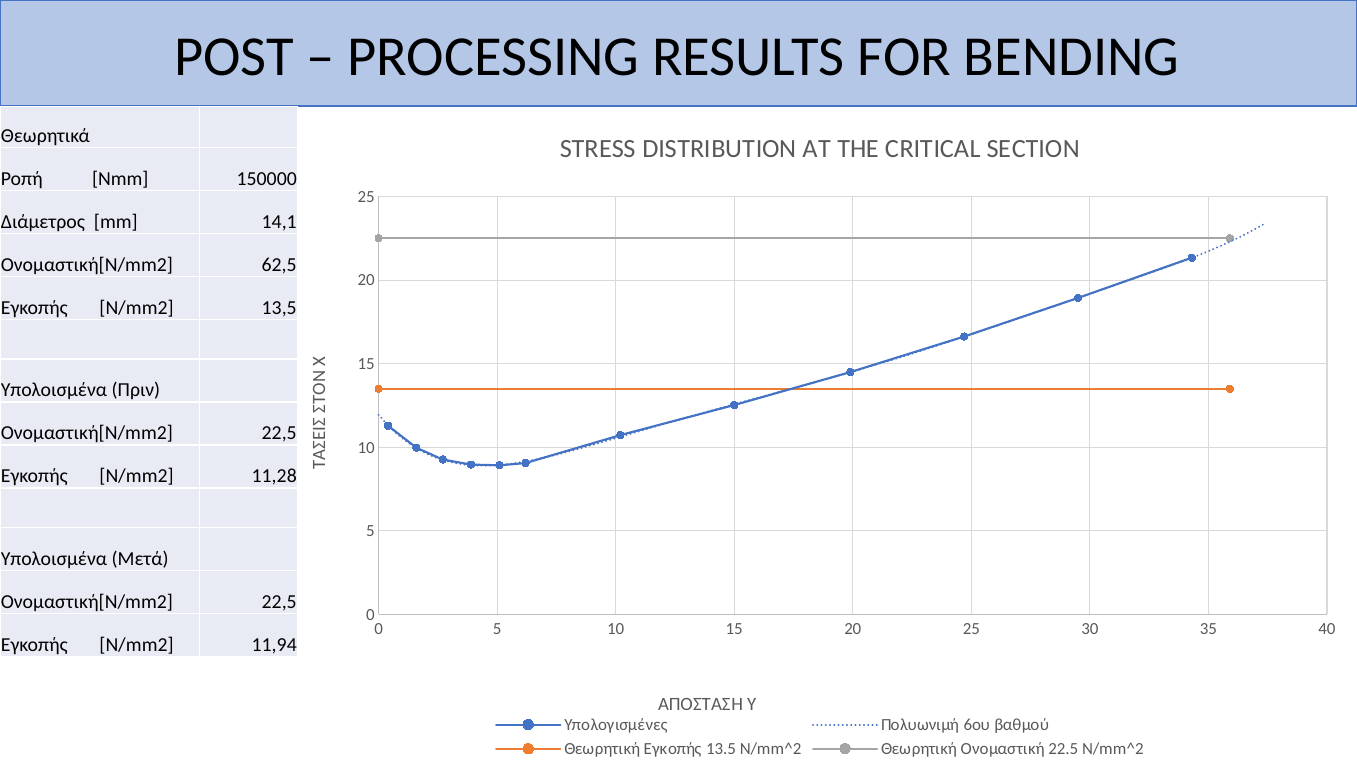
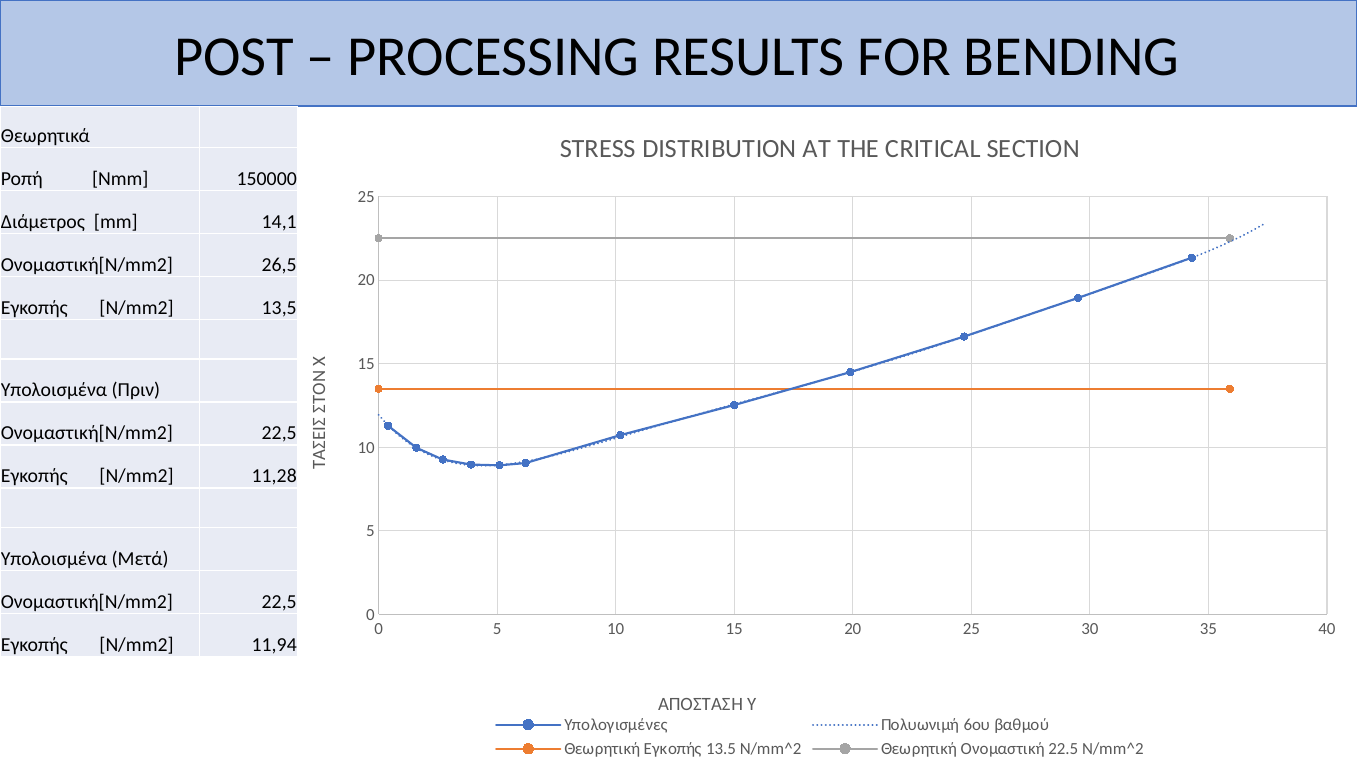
62,5: 62,5 -> 26,5 (279, 265)
